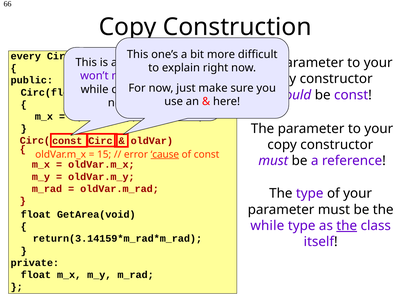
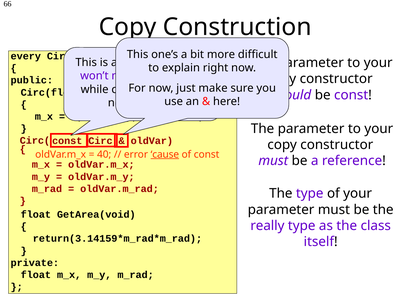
15: 15 -> 40 (104, 155)
while: while -> really (267, 226)
the underline: present -> none (347, 226)
